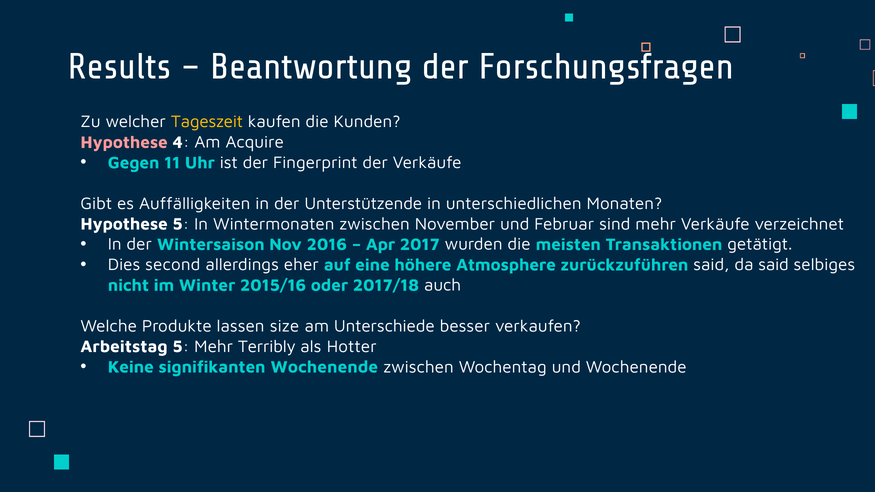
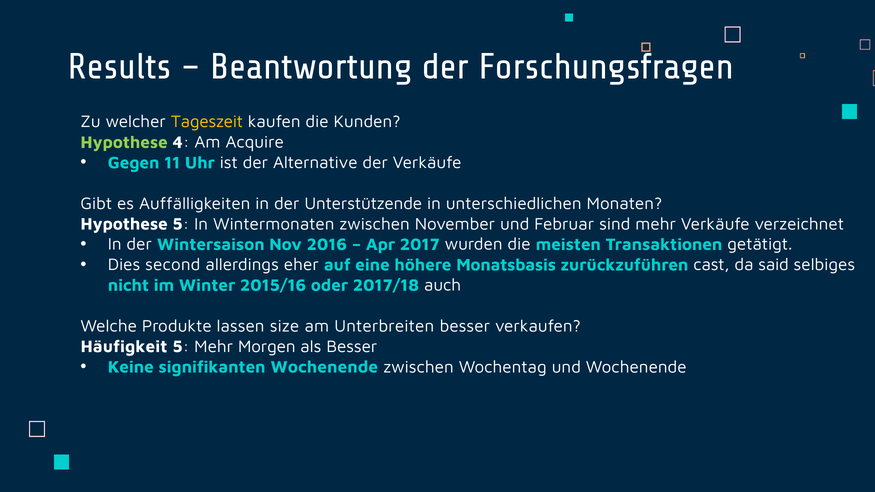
Hypothese colour: pink -> light green (124, 142)
Fingerprint: Fingerprint -> Alternative (315, 163)
Atmosphere: Atmosphere -> Monatsbasis (506, 265)
zurückzuführen said: said -> cast (712, 265)
Unterschiede: Unterschiede -> Unterbreiten (384, 326)
Arbeitstag: Arbeitstag -> Häufigkeit (124, 347)
Terribly: Terribly -> Morgen (267, 347)
als Hotter: Hotter -> Besser (352, 347)
